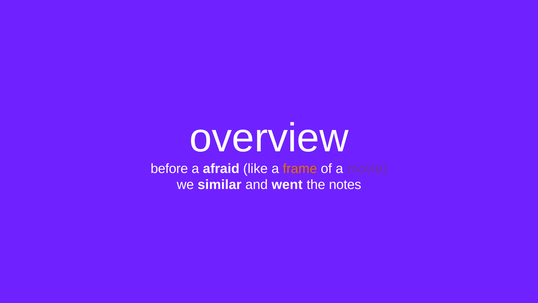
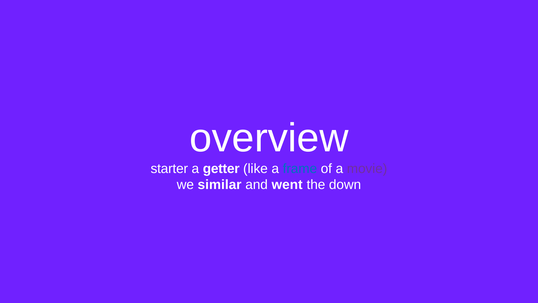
before: before -> starter (169, 168)
afraid: afraid -> getter (221, 168)
frame colour: orange -> blue (300, 168)
notes: notes -> down (345, 185)
